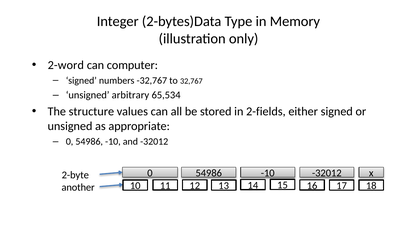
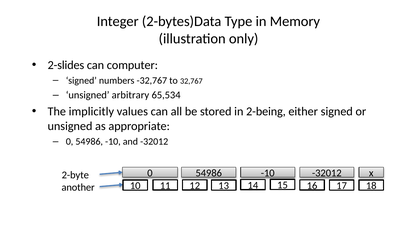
2-word: 2-word -> 2-slides (66, 65)
structure: structure -> implicitly (91, 111)
2-fields: 2-fields -> 2-being (266, 111)
